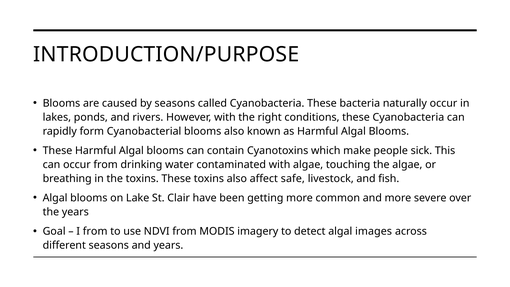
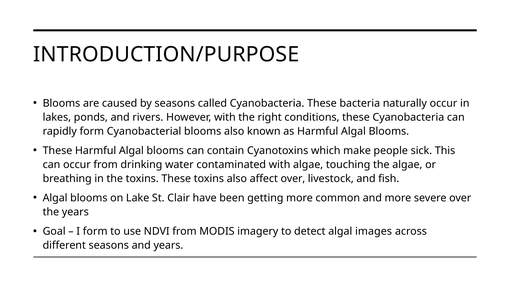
affect safe: safe -> over (293, 179)
I from: from -> form (95, 231)
